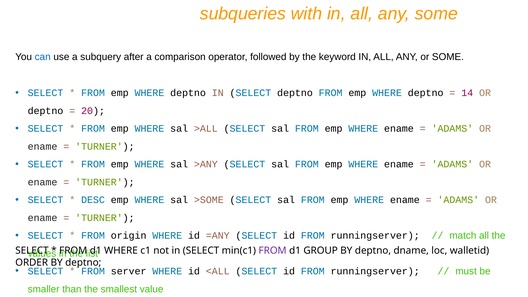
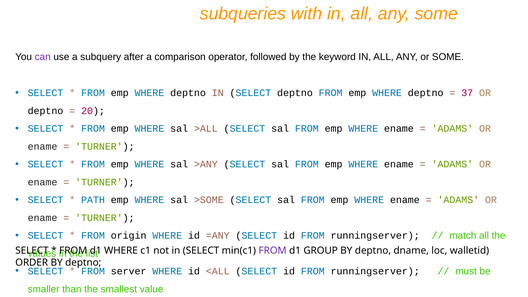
can colour: blue -> purple (43, 57)
14: 14 -> 37 (467, 93)
DESC: DESC -> PATH (93, 200)
